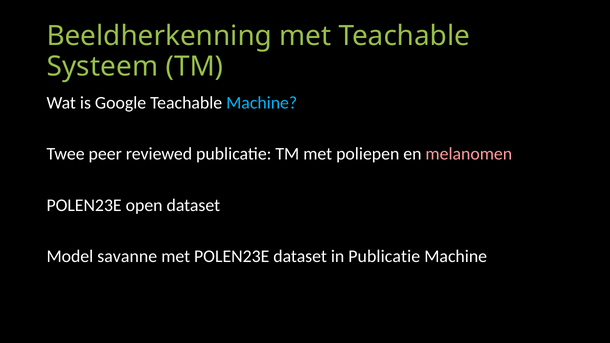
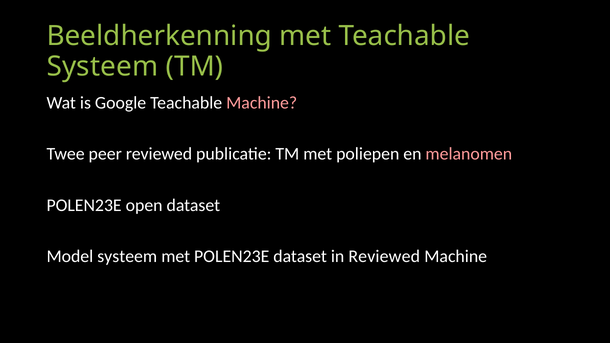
Machine colour: light blue -> pink (262, 103)
Model savanne: savanne -> systeem (127, 256)
in Publicatie: Publicatie -> Reviewed (384, 256)
